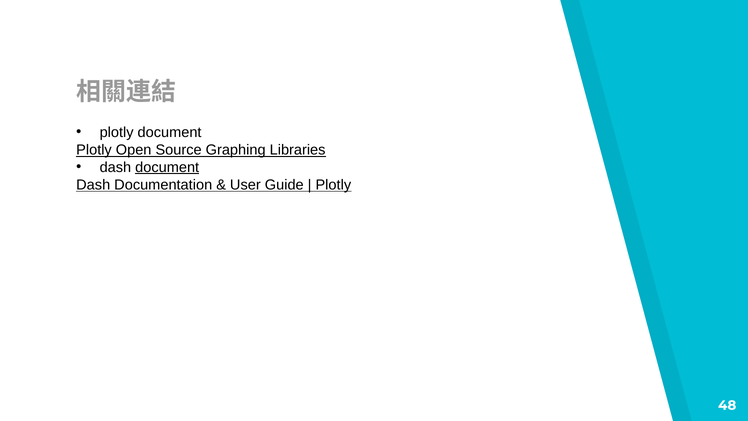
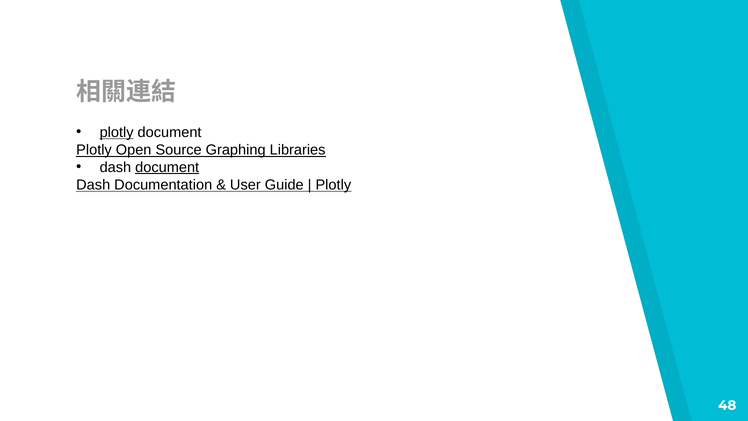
plotly underline: none -> present (117, 132)
